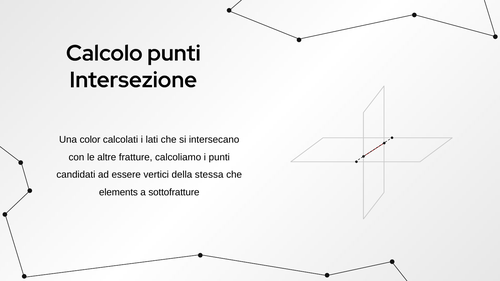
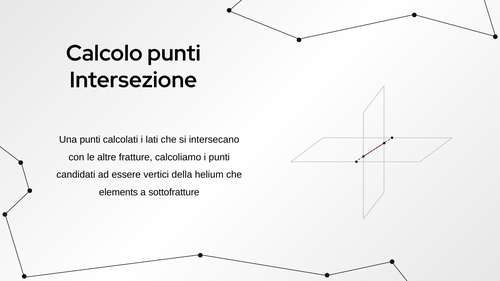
Una color: color -> punti (90, 140)
stessa: stessa -> helium (209, 175)
